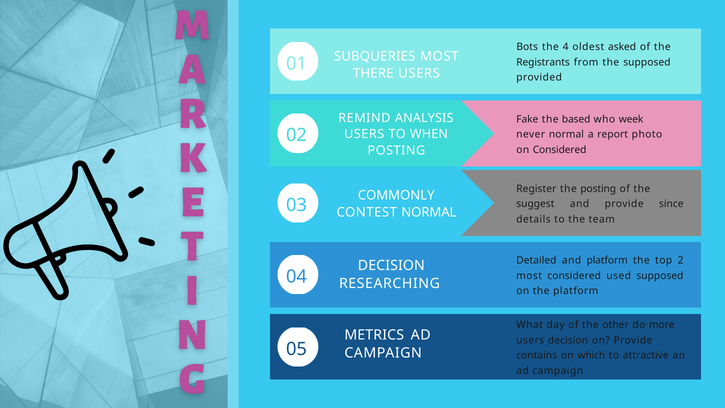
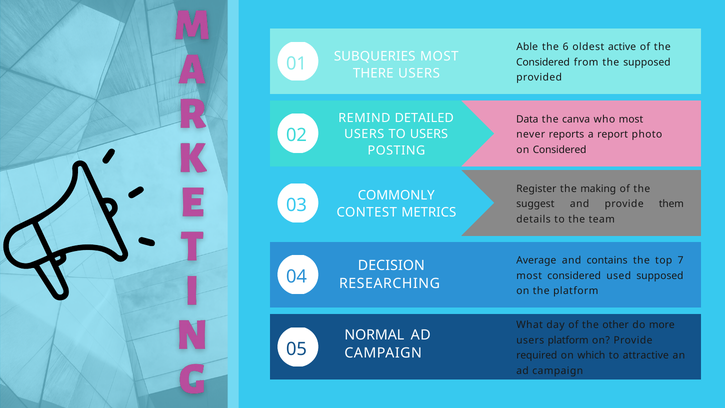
Bots: Bots -> Able (527, 47)
4: 4 -> 6 (566, 47)
asked: asked -> active (622, 47)
Registrants: Registrants -> Considered (543, 62)
ANALYSIS: ANALYSIS -> DETAILED (424, 118)
Fake: Fake -> Data (527, 119)
based: based -> canva (576, 119)
who week: week -> most (631, 119)
TO WHEN: WHEN -> USERS (429, 134)
never normal: normal -> reports (567, 134)
the posting: posting -> making (598, 189)
since: since -> them (671, 204)
CONTEST NORMAL: NORMAL -> METRICS (429, 212)
Detailed: Detailed -> Average (536, 260)
and platform: platform -> contains (607, 260)
2: 2 -> 7 (681, 260)
METRICS: METRICS -> NORMAL (374, 335)
users decision: decision -> platform (568, 340)
contains: contains -> required (537, 355)
